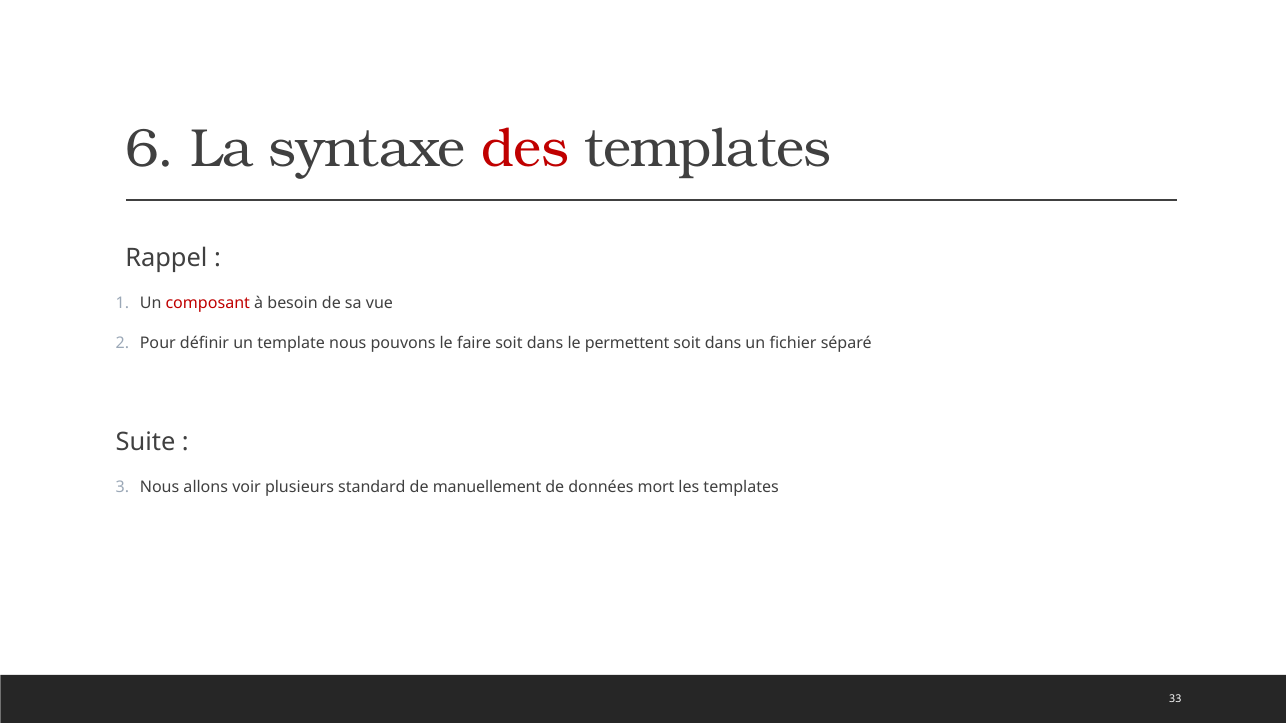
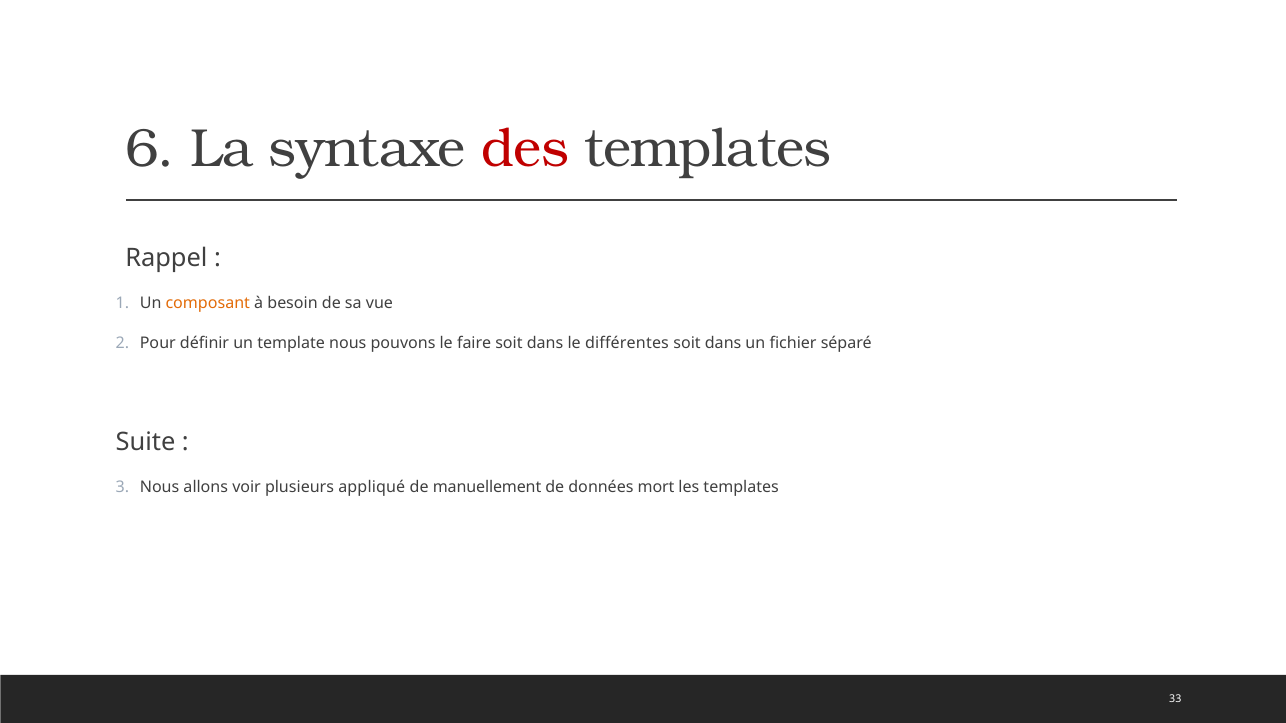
composant colour: red -> orange (208, 303)
permettent: permettent -> différentes (627, 343)
standard: standard -> appliqué (372, 488)
